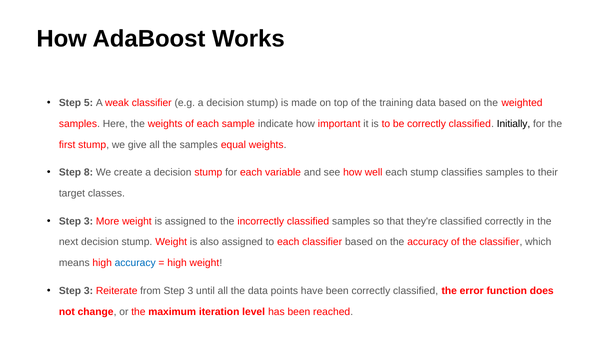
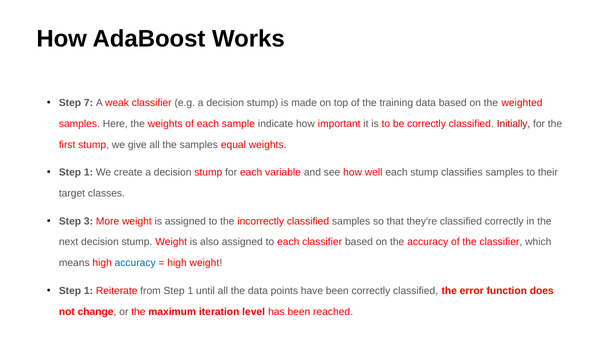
5: 5 -> 7 (89, 103)
Initially colour: black -> red (514, 124)
8: 8 -> 1 (89, 173)
3: 3 -> 1 (89, 291)
from Step 3: 3 -> 1 (190, 291)
